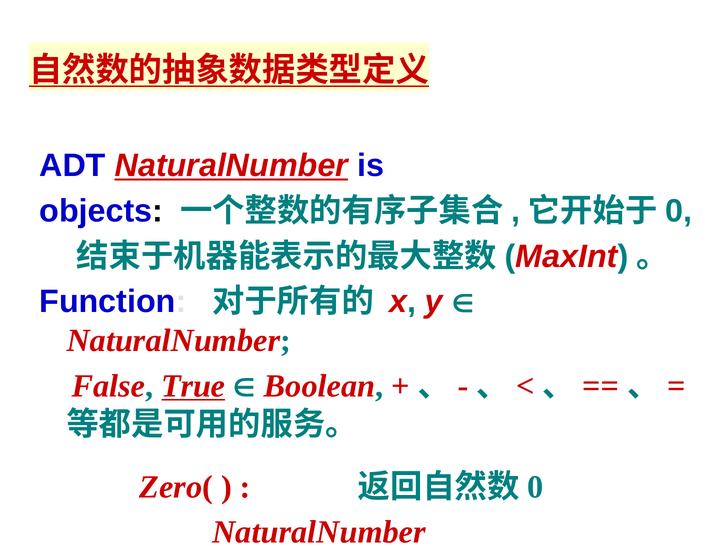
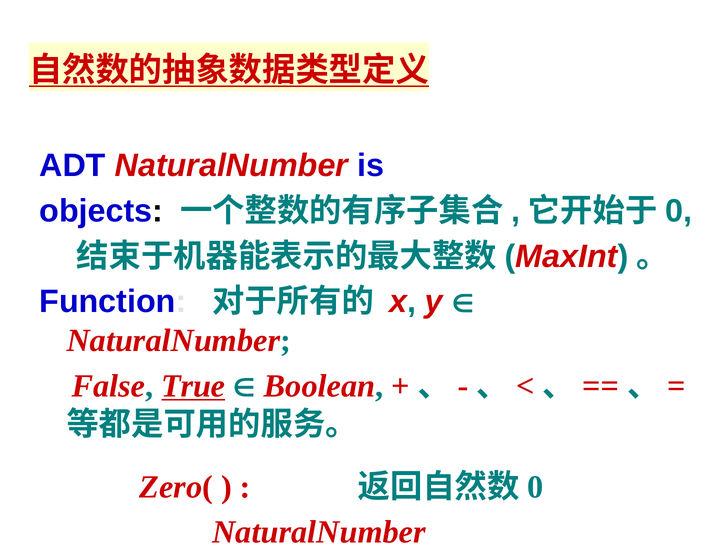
NaturalNumber underline: present -> none (231, 166)
